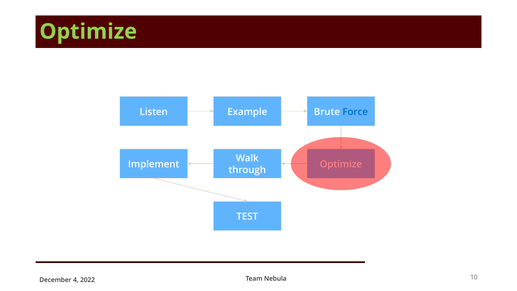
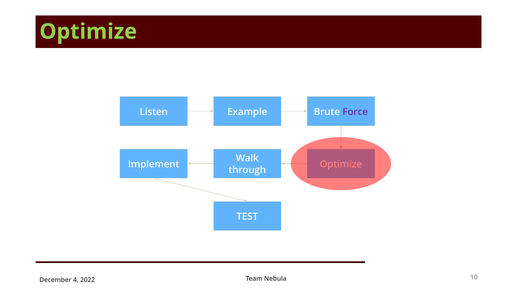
Force colour: blue -> purple (355, 112)
